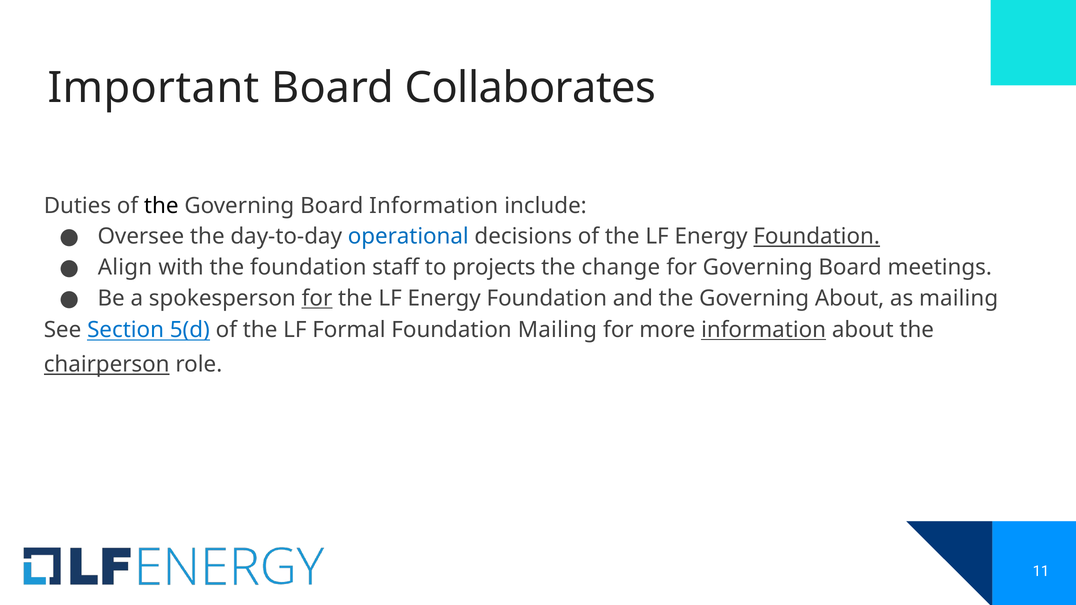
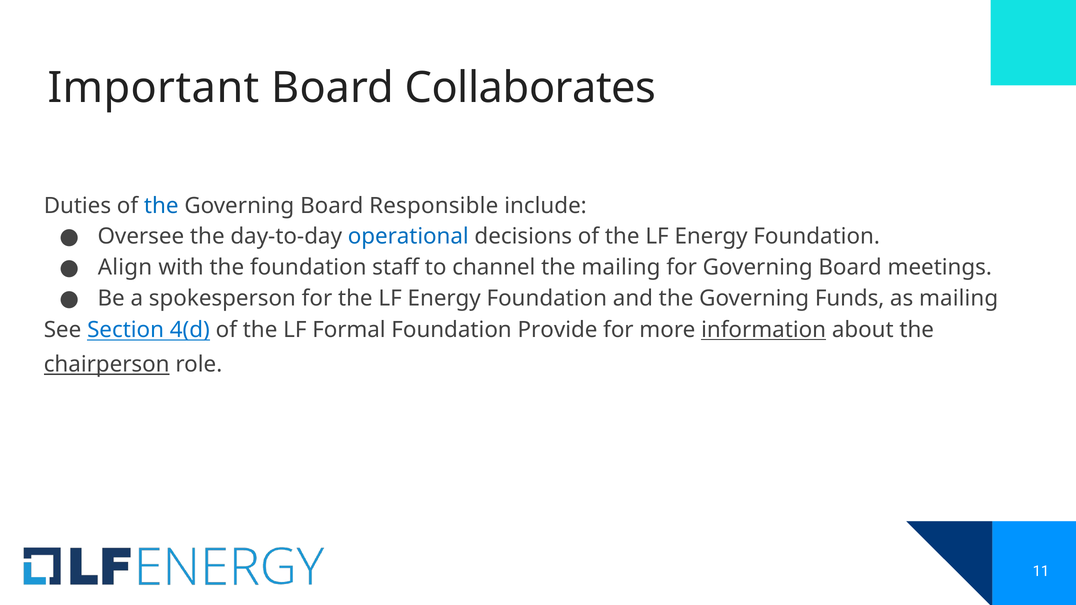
the colour: black -> blue (161, 206)
Board Information: Information -> Responsible (434, 206)
Foundation underline: present -> none (817, 237)
projects: projects -> channel (494, 268)
the change: change -> mailing (621, 268)
for underline: present -> none (317, 299)
Governing About: About -> Funds (850, 299)
5(d: 5(d -> 4(d (190, 330)
Foundation Mailing: Mailing -> Provide (558, 330)
